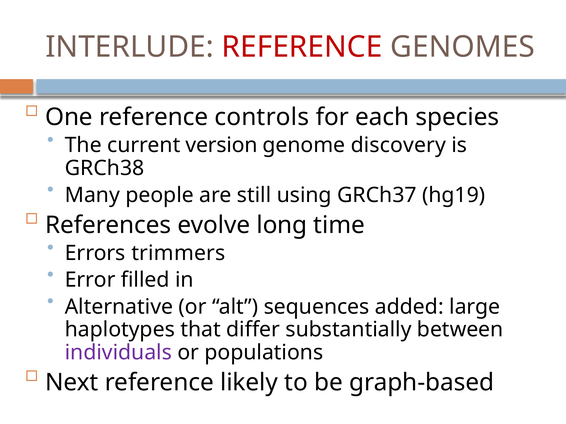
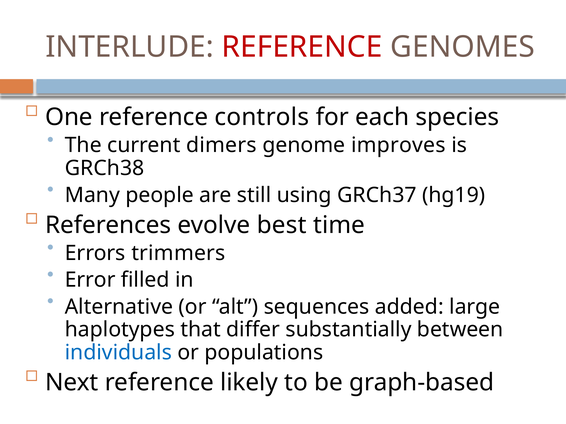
version: version -> dimers (221, 146)
discovery: discovery -> improves (398, 146)
long: long -> best (282, 225)
individuals colour: purple -> blue (118, 353)
